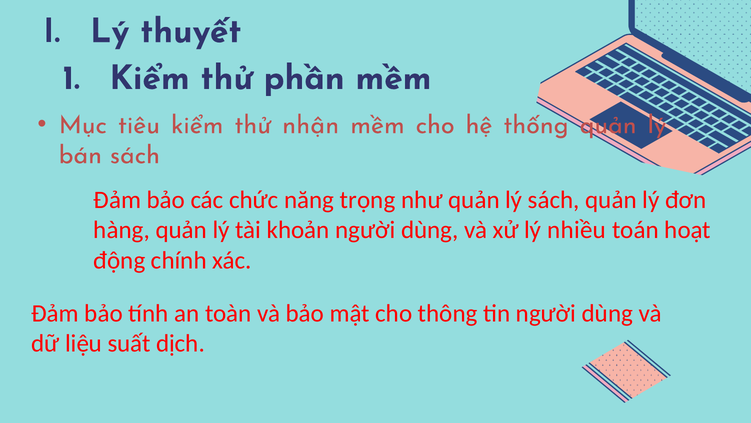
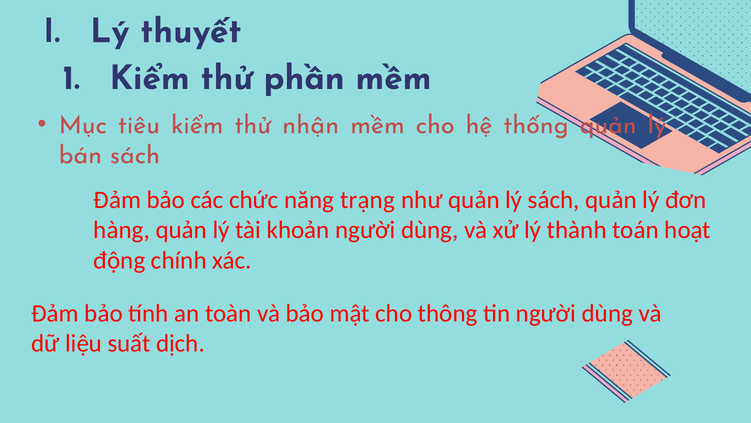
trọng: trọng -> trạng (368, 200)
nhiều: nhiều -> thành (577, 230)
